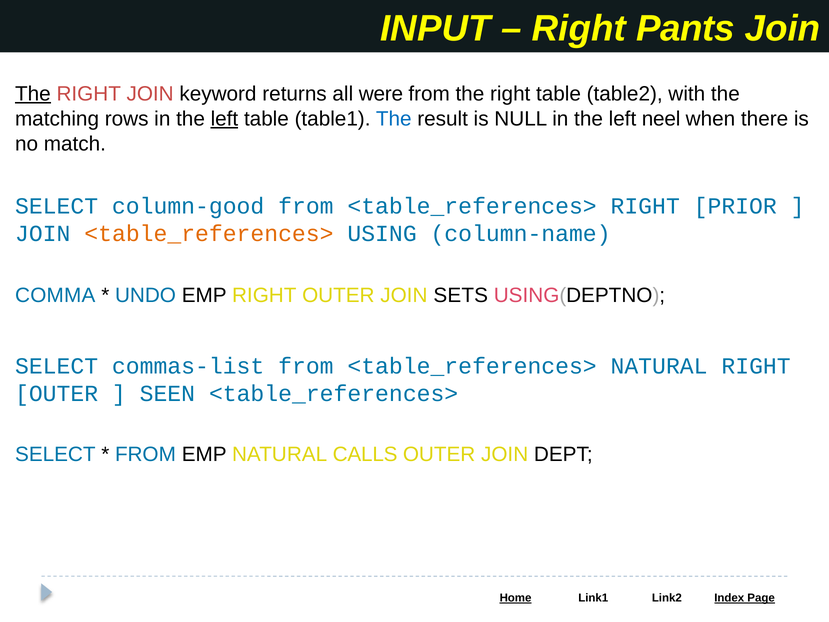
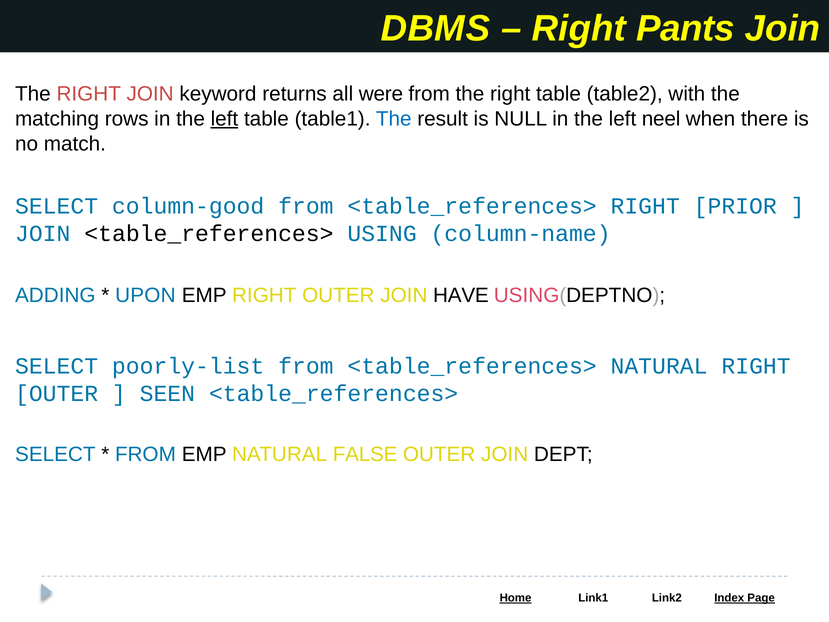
INPUT: INPUT -> DBMS (435, 29)
The underline: present -> none (33, 94)
<table_references> colour: orange -> black (209, 234)
COMMA: COMMA -> ADDING (55, 295)
UNDO: UNDO -> UPON (145, 295)
SETS: SETS -> HAVE (461, 295)
commas-list: commas-list -> poorly-list (188, 366)
CALLS: CALLS -> FALSE (365, 454)
